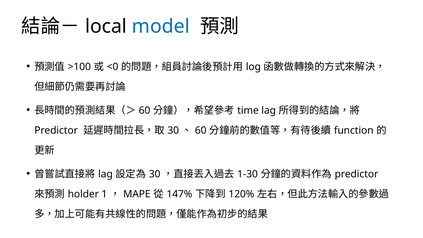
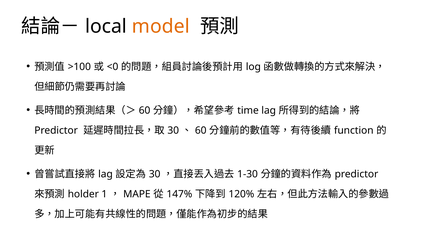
model colour: blue -> orange (161, 27)
